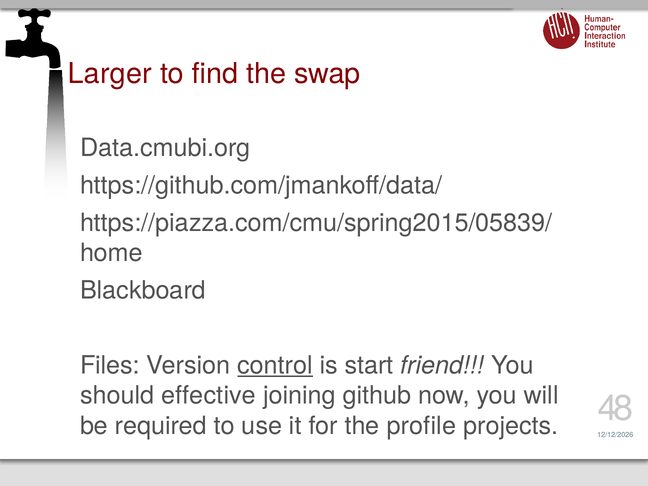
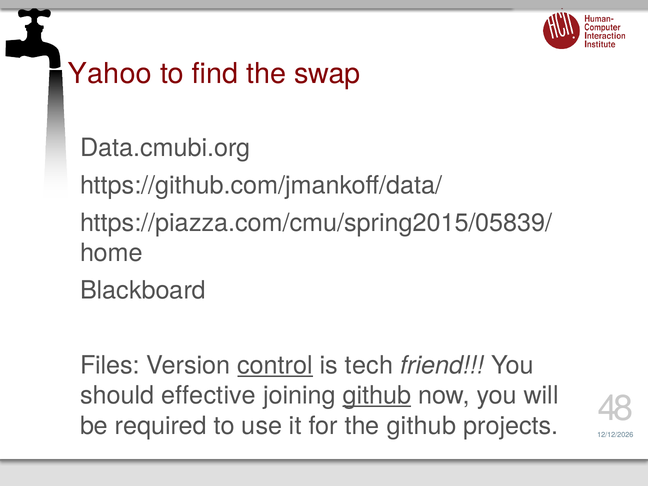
Larger: Larger -> Yahoo (110, 74)
start: start -> tech (369, 365)
github underline: none -> present (377, 396)
the profile: profile -> github (421, 426)
